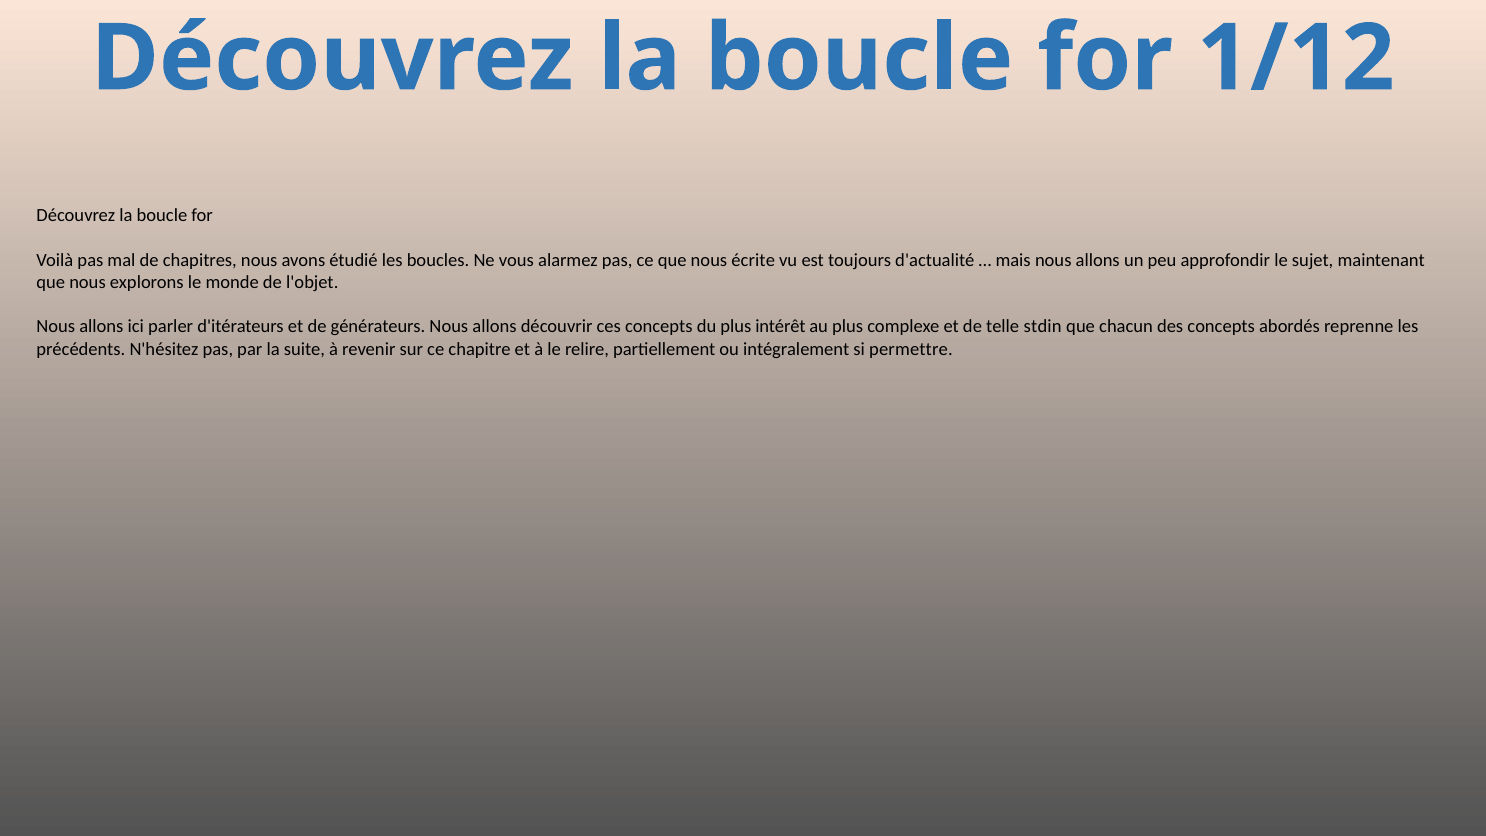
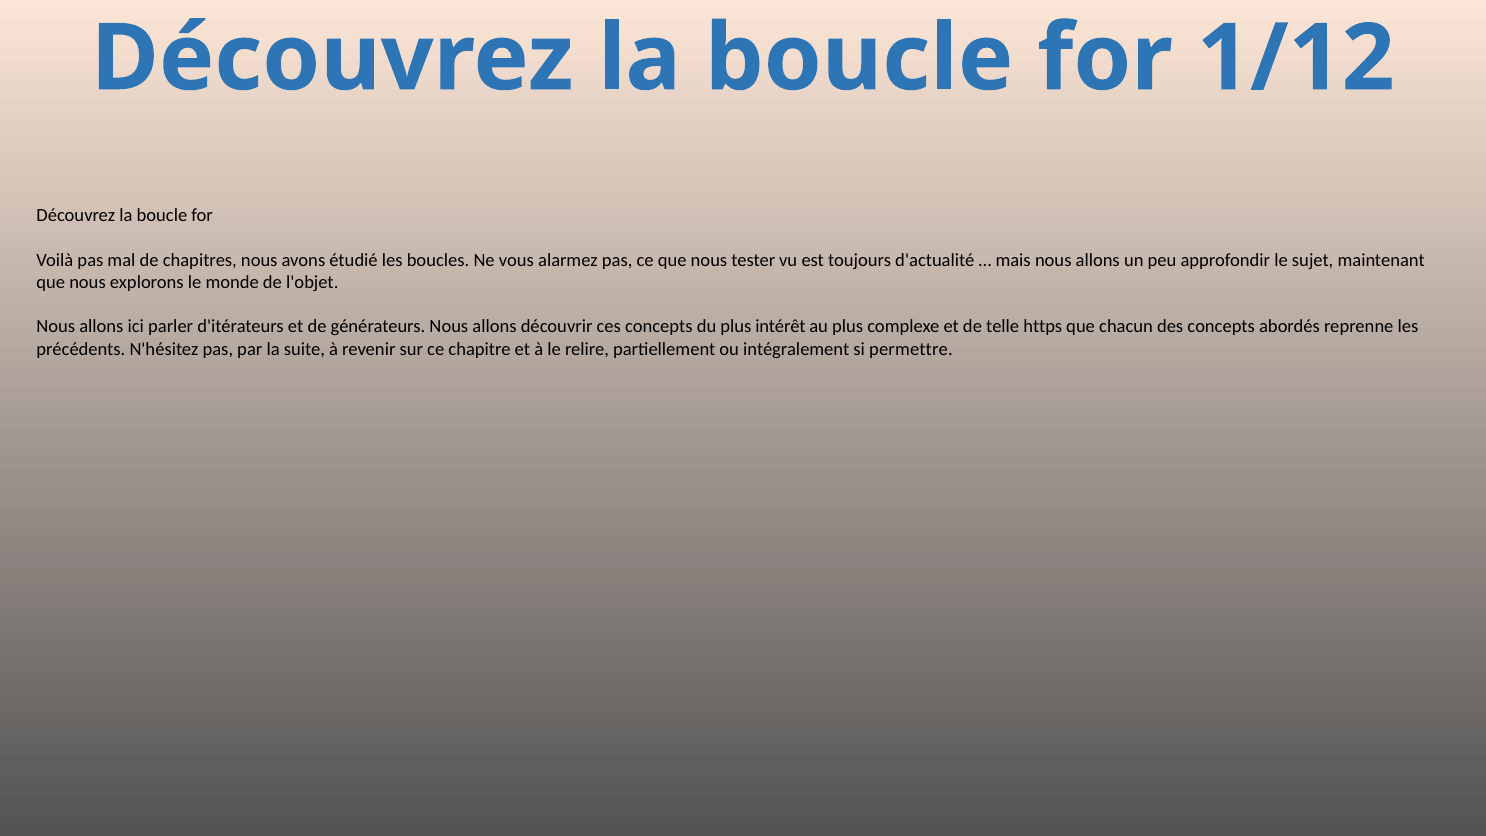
écrite: écrite -> tester (753, 260)
stdin: stdin -> https (1043, 327)
